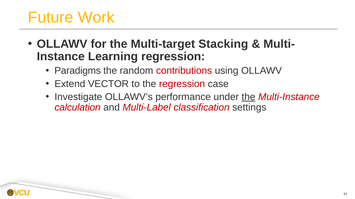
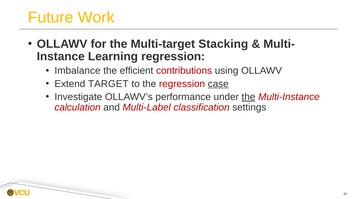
Paradigms: Paradigms -> Imbalance (78, 71)
random: random -> efficient (137, 71)
VECTOR: VECTOR -> TARGET (108, 84)
case underline: none -> present (218, 84)
